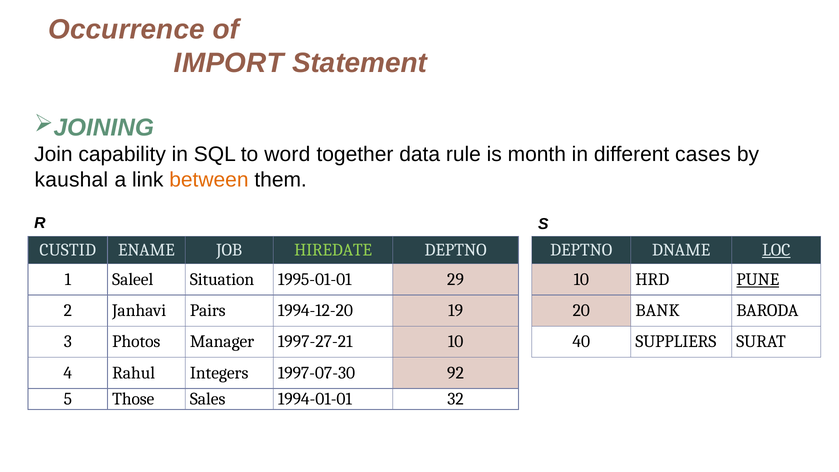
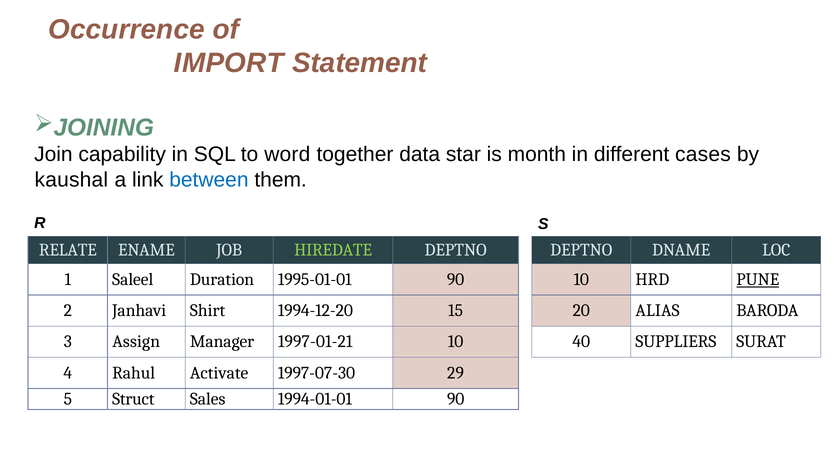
rule: rule -> star (463, 155)
between colour: orange -> blue (209, 180)
CUSTID: CUSTID -> RELATE (68, 250)
LOC underline: present -> none (776, 250)
Situation: Situation -> Duration (222, 279)
1995-01-01 29: 29 -> 90 (456, 279)
Pairs: Pairs -> Shirt (208, 310)
19: 19 -> 15 (456, 310)
BANK: BANK -> ALIAS (658, 310)
Photos: Photos -> Assign (136, 342)
1997-27-21: 1997-27-21 -> 1997-01-21 (315, 342)
Integers: Integers -> Activate (219, 373)
92: 92 -> 29 (455, 373)
Those: Those -> Struct (133, 399)
1994-01-01 32: 32 -> 90 (456, 399)
